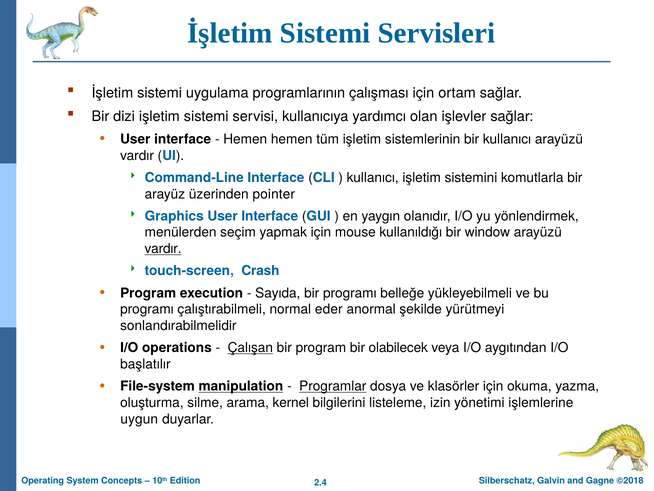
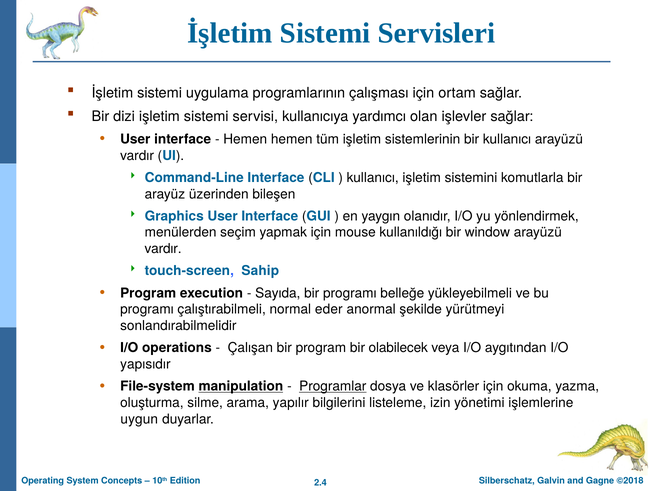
pointer: pointer -> bileşen (274, 194)
vardır underline: present -> none (163, 249)
Crash: Crash -> Sahip (260, 271)
Çalışan underline: present -> none (250, 348)
başlatılır: başlatılır -> yapısıdır (145, 364)
kernel: kernel -> yapılır (291, 402)
